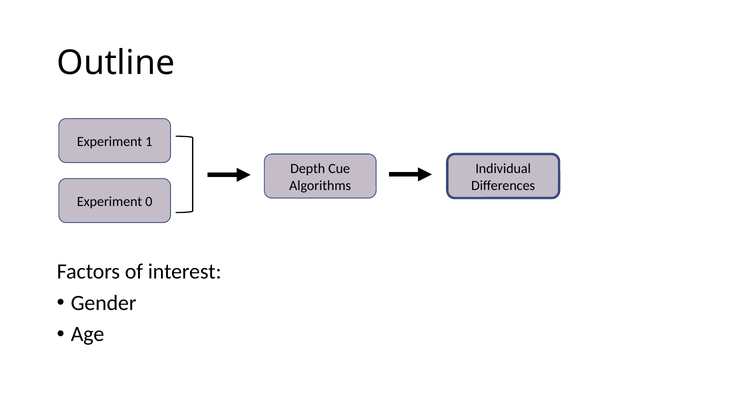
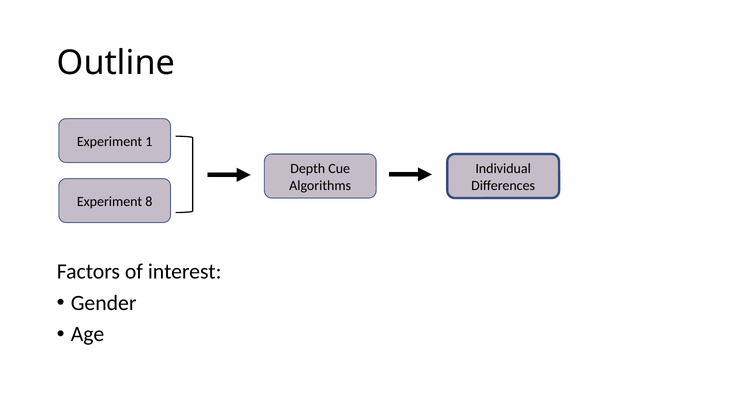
0: 0 -> 8 (149, 201)
